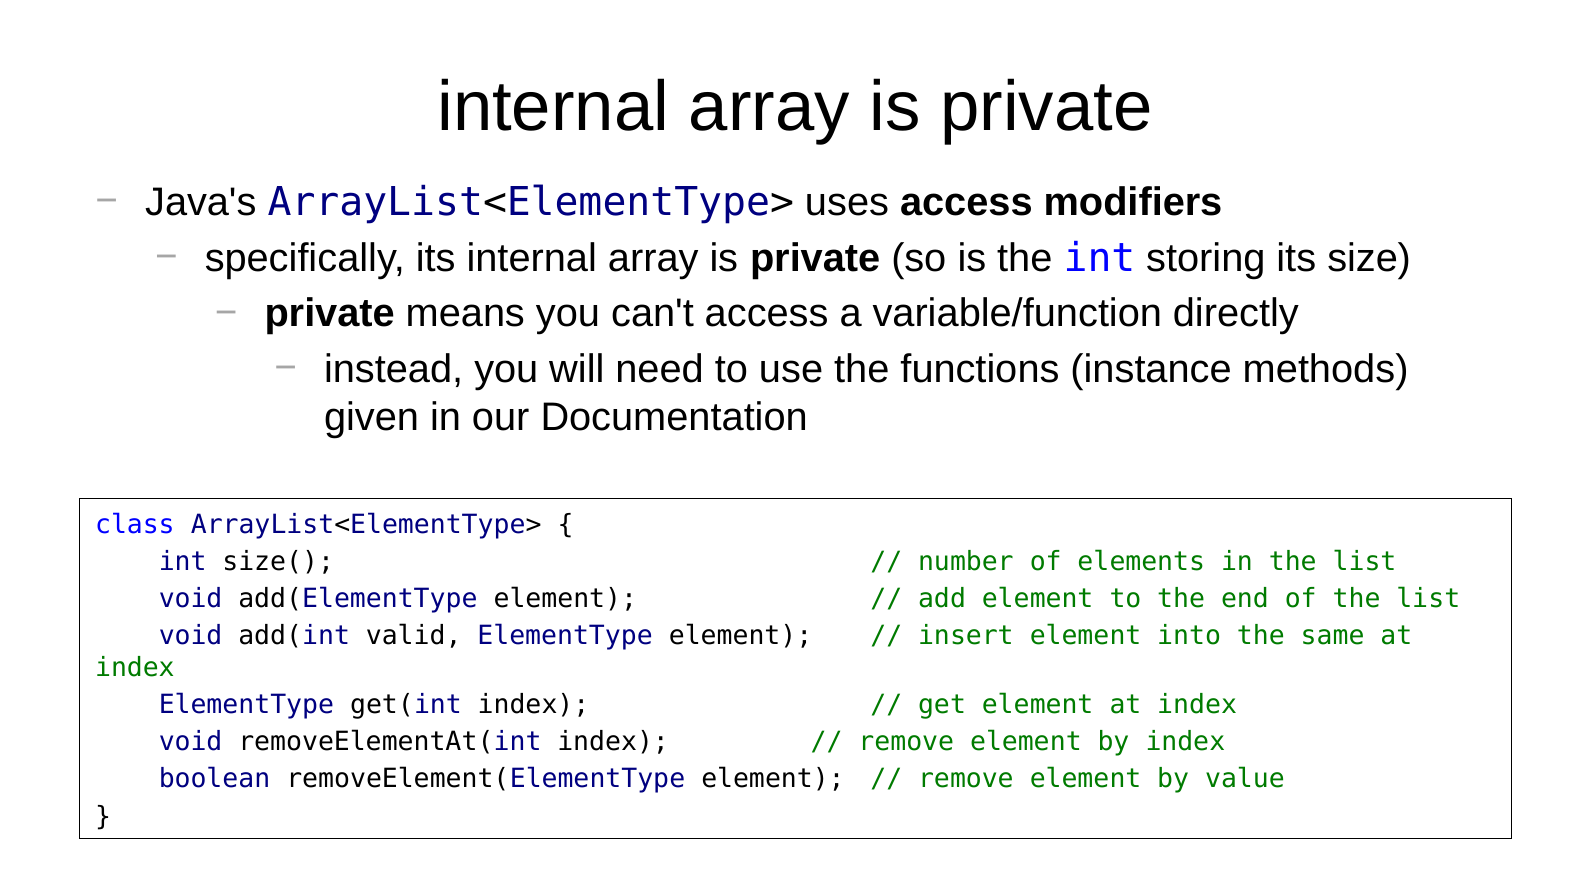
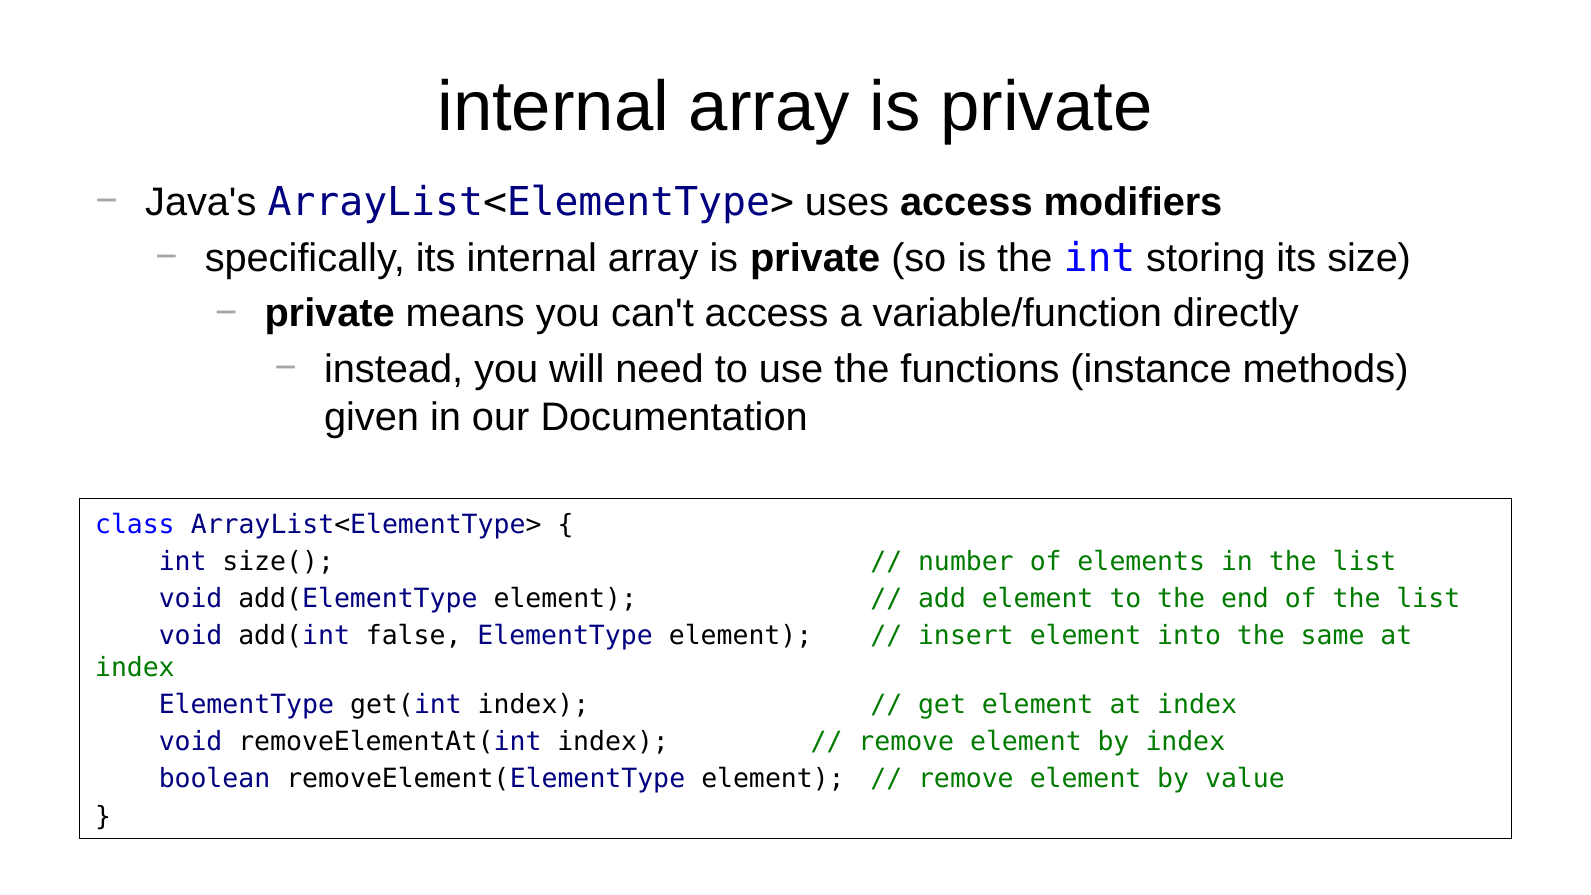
valid: valid -> false (414, 636)
